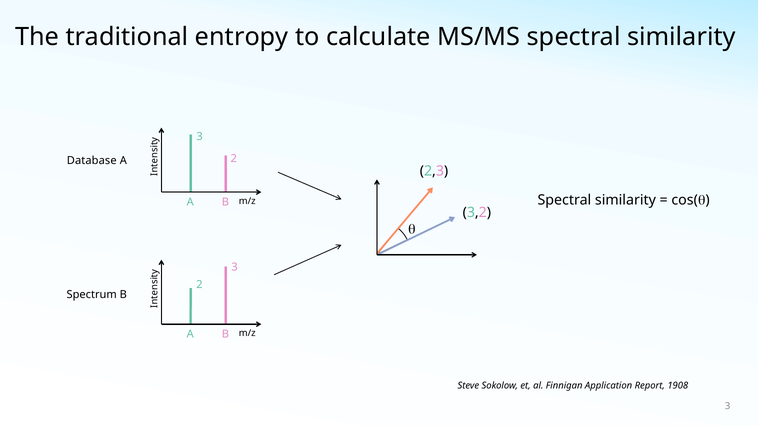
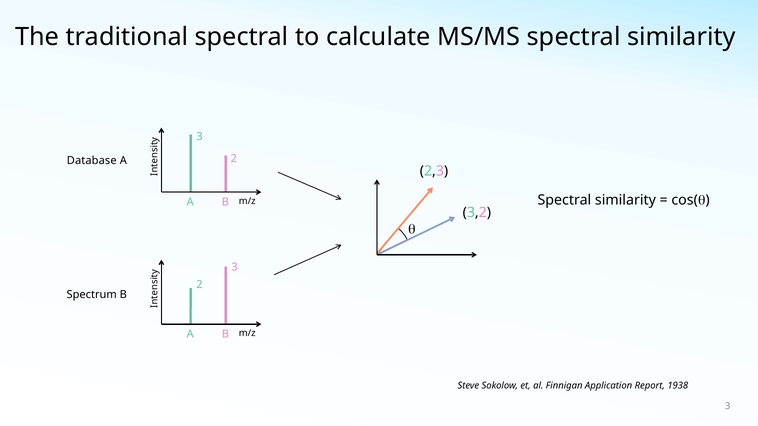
traditional entropy: entropy -> spectral (242, 37)
1908: 1908 -> 1938 (678, 386)
